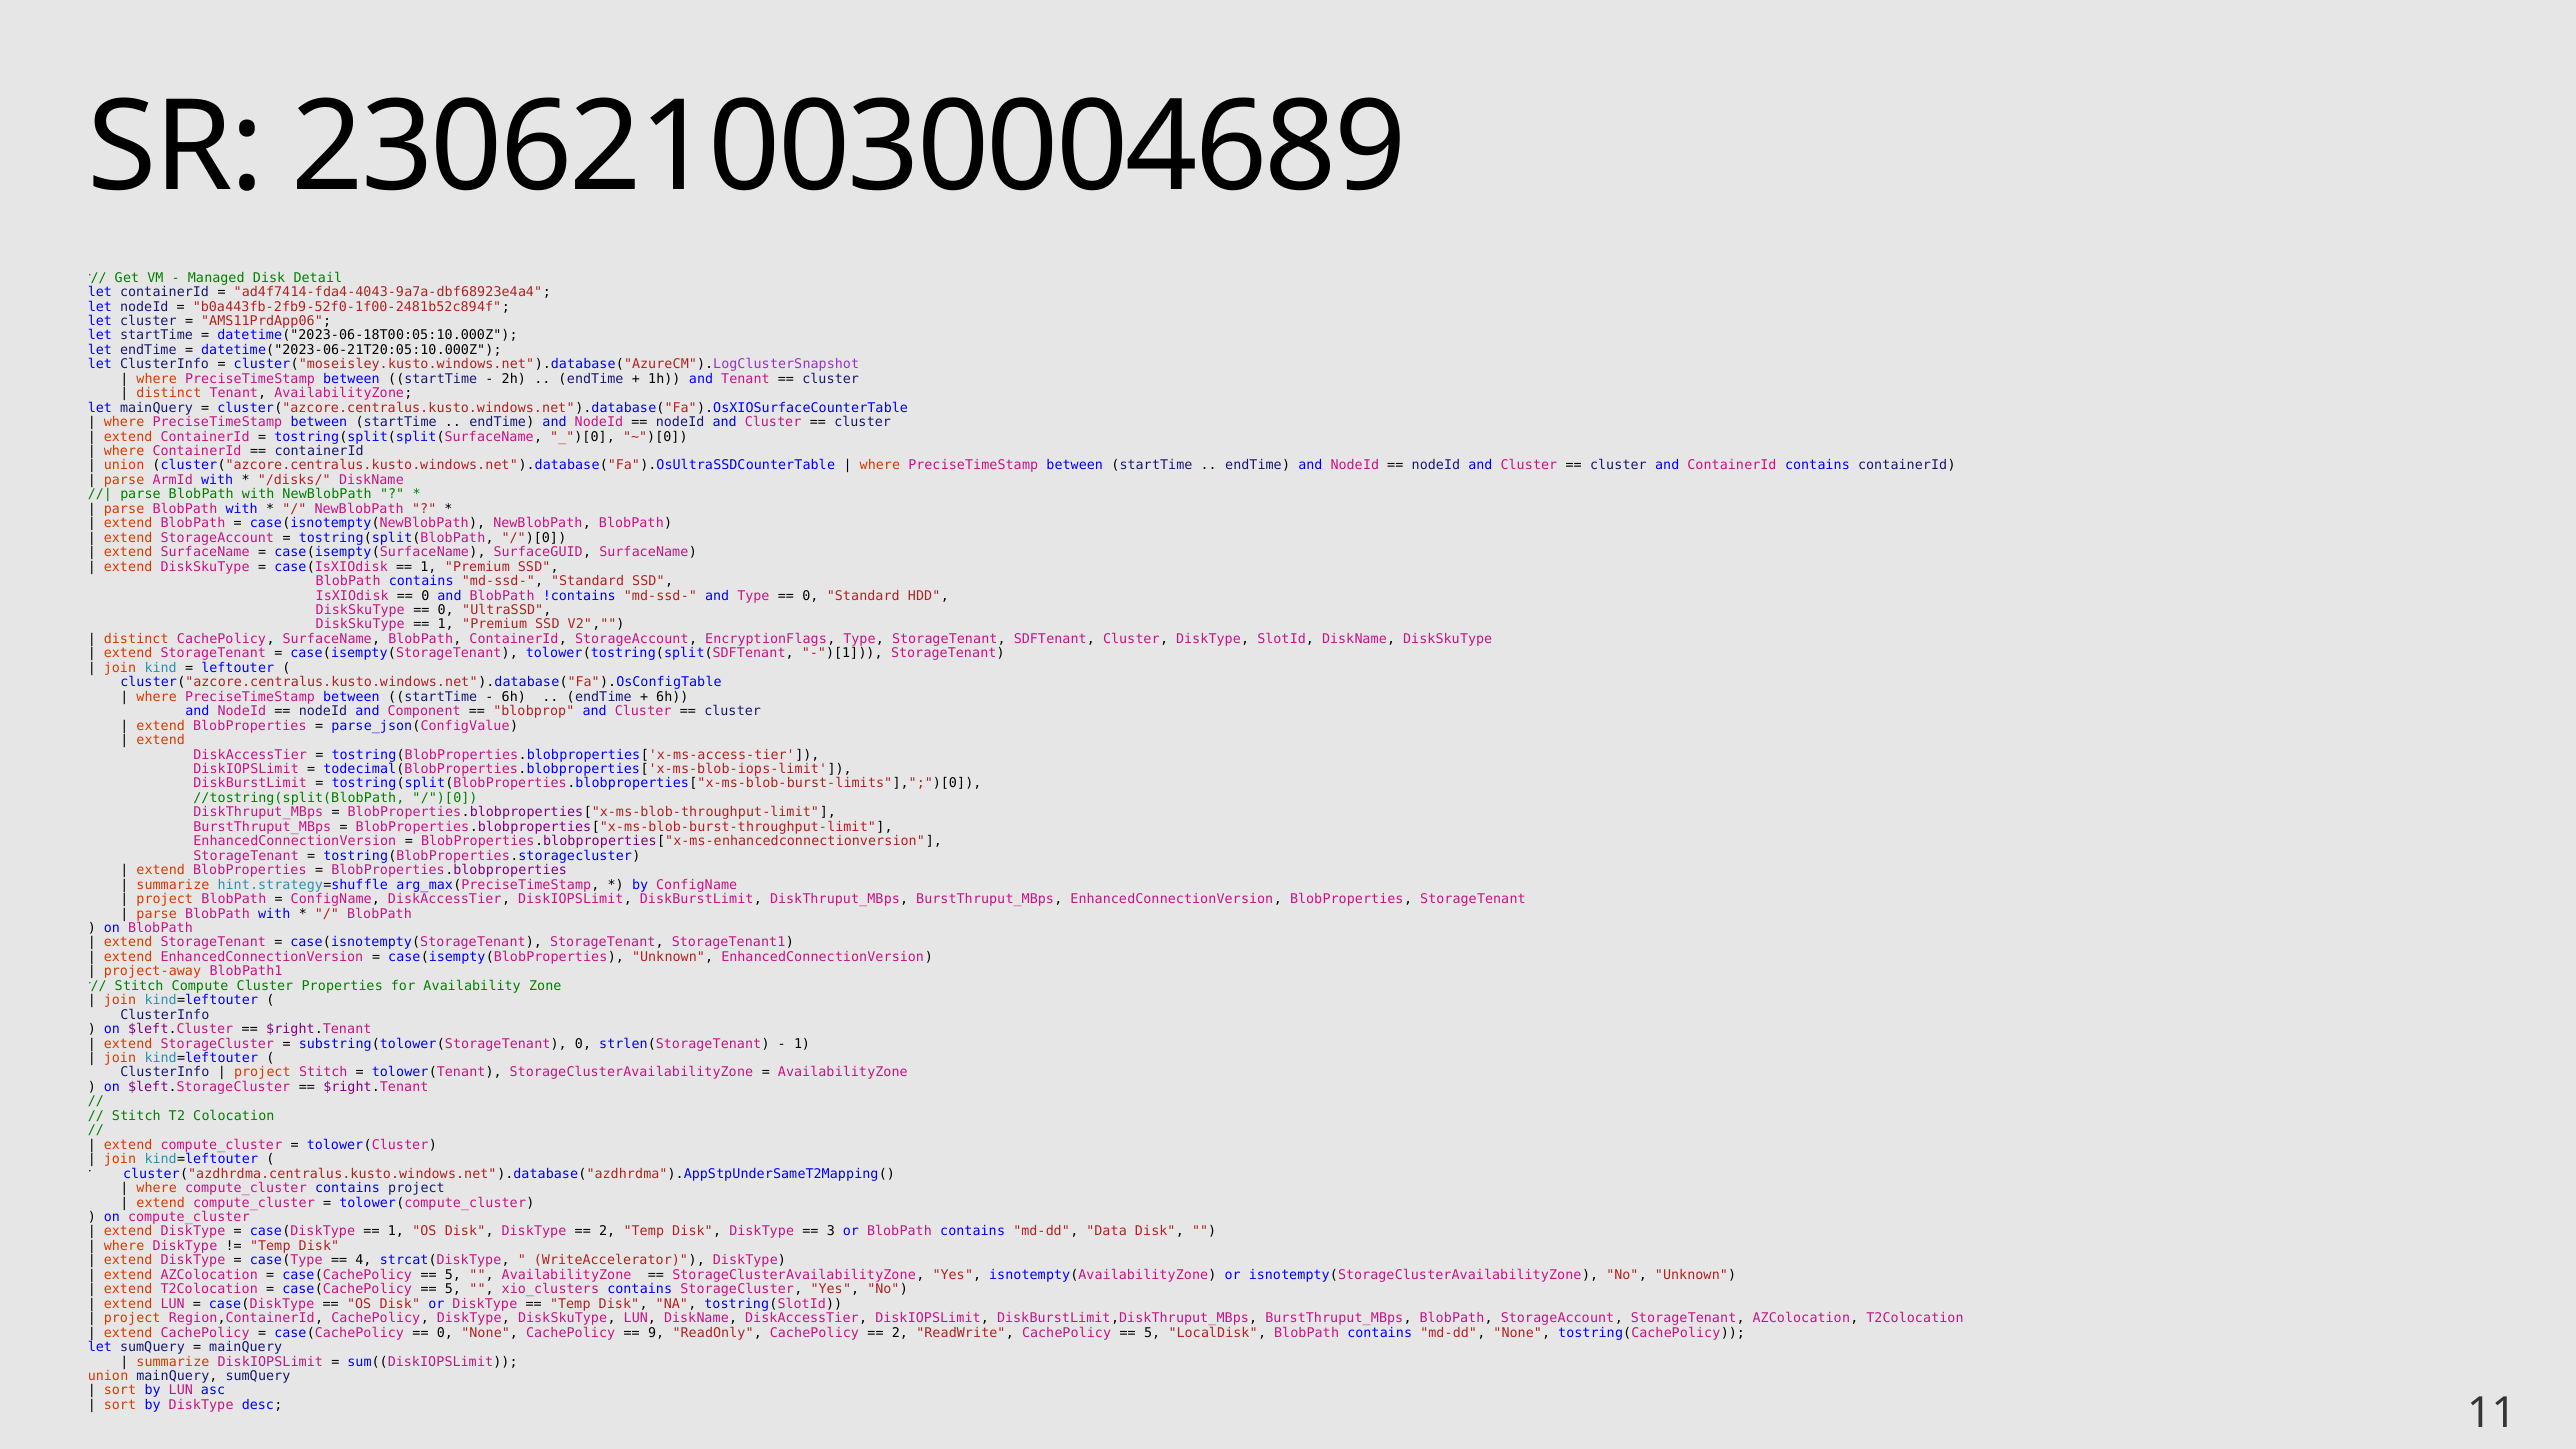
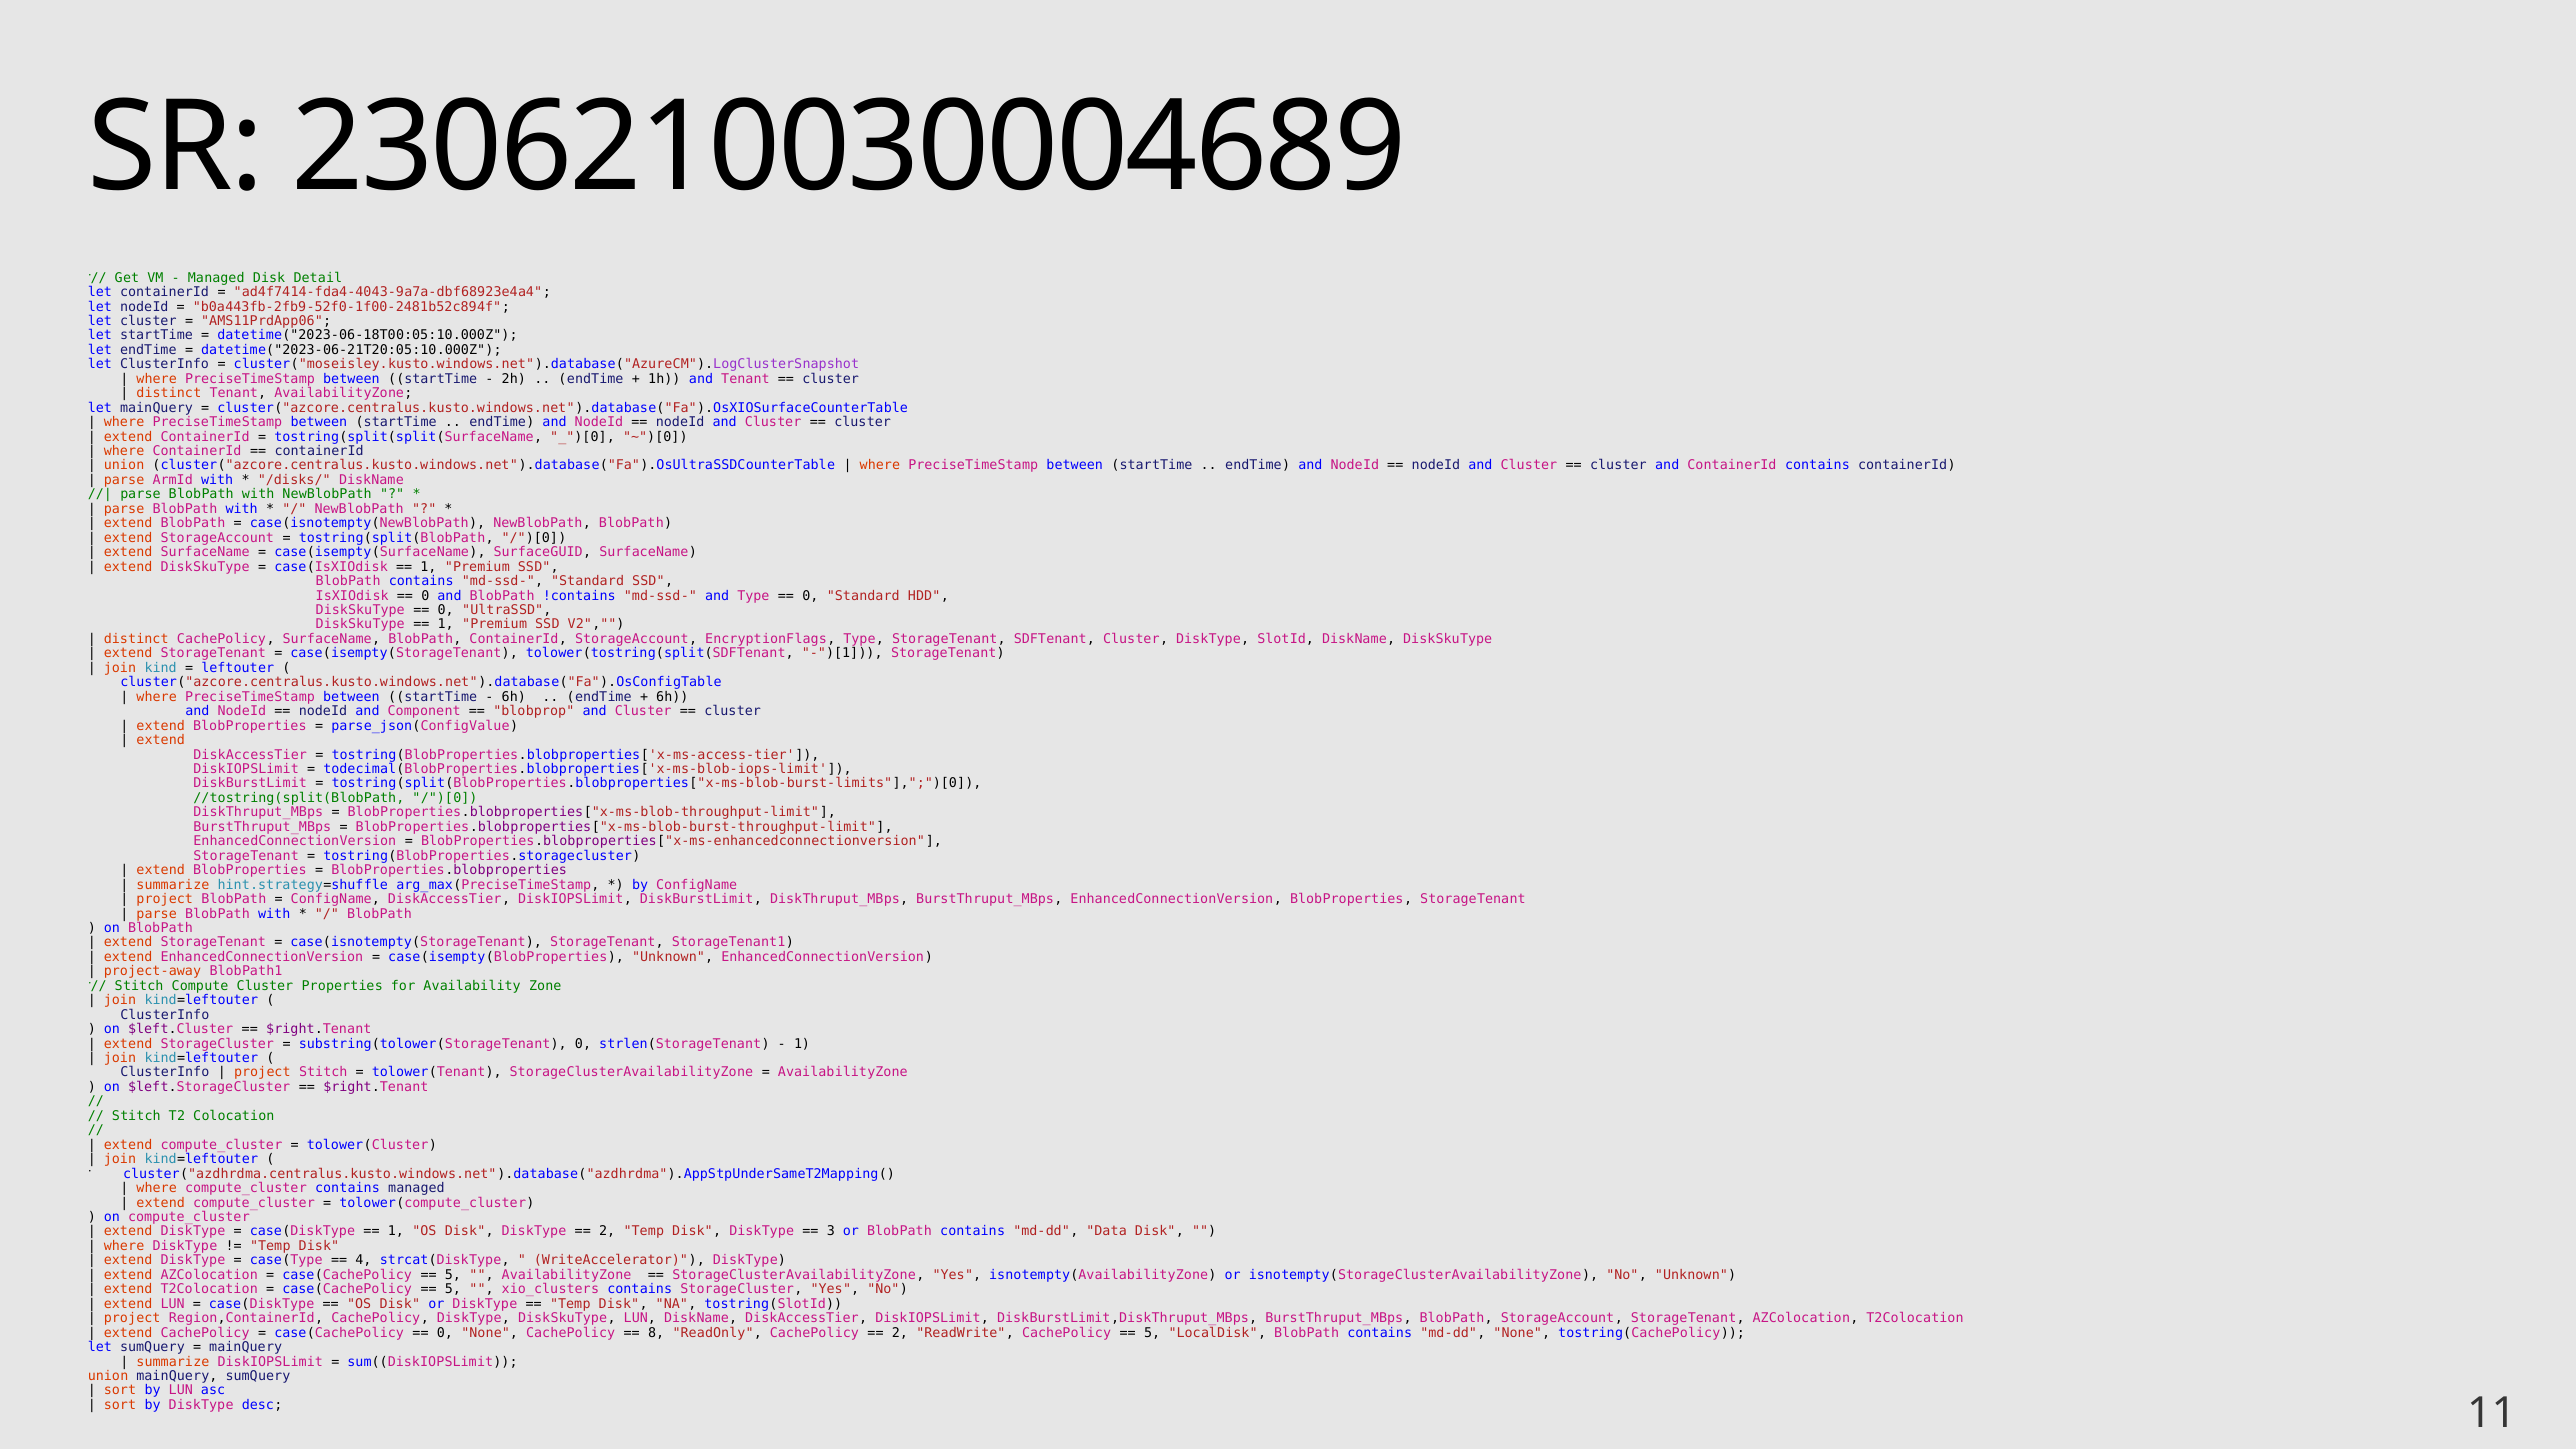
contains project: project -> managed (416, 1188)
9: 9 -> 8 (656, 1333)
